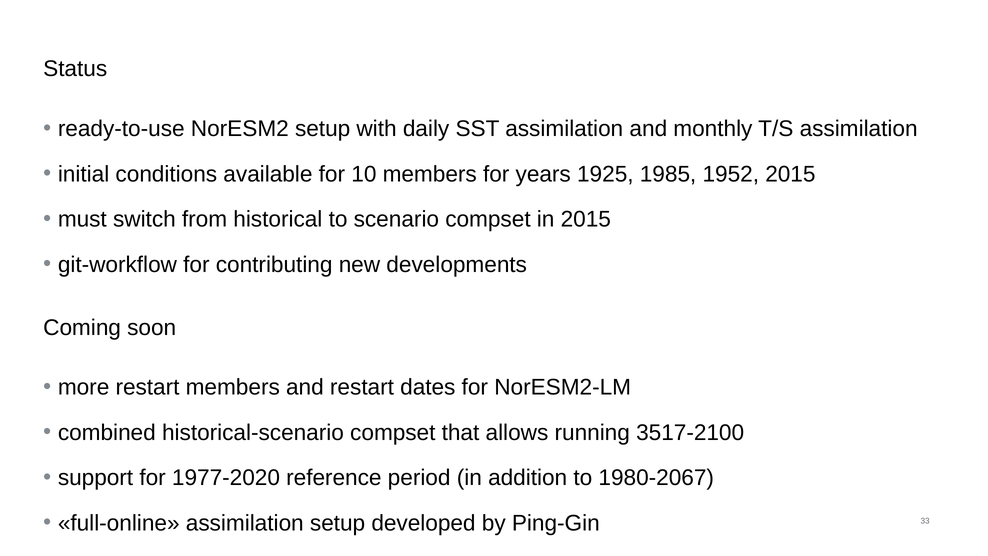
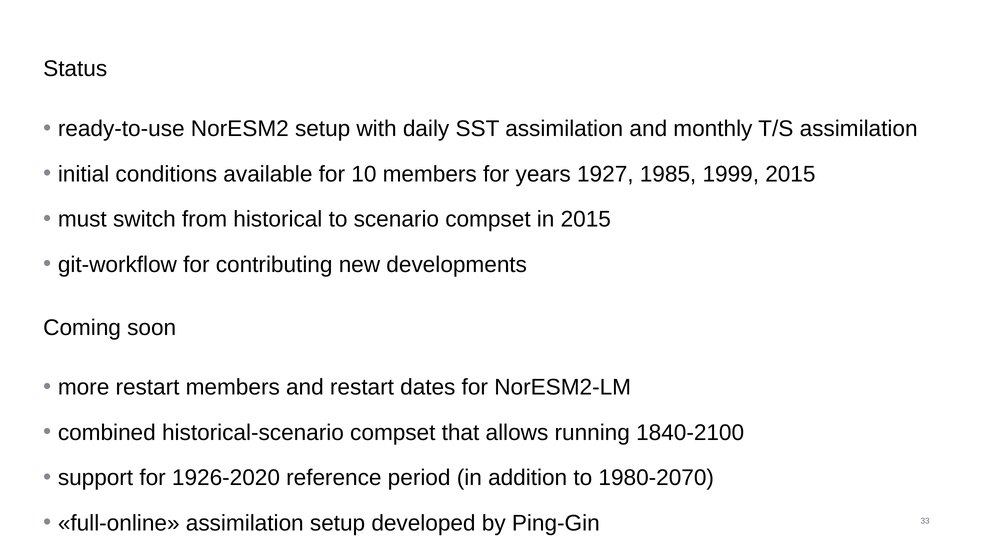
1925: 1925 -> 1927 (605, 174)
1952: 1952 -> 1999 (731, 174)
3517-2100: 3517-2100 -> 1840-2100 (690, 433)
1977-2020: 1977-2020 -> 1926-2020 (226, 478)
1980-2067: 1980-2067 -> 1980-2070 (656, 478)
